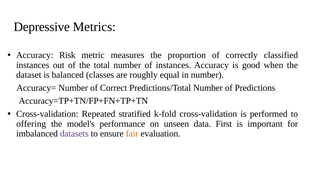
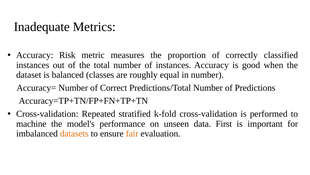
Depressive: Depressive -> Inadequate (42, 27)
offering: offering -> machine (31, 123)
datasets colour: purple -> orange (74, 133)
